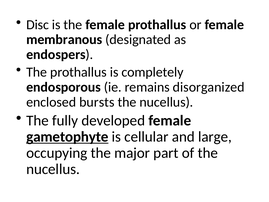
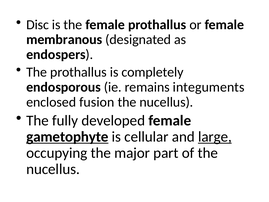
disorganized: disorganized -> integuments (209, 87)
bursts: bursts -> fusion (97, 102)
large underline: none -> present (215, 137)
